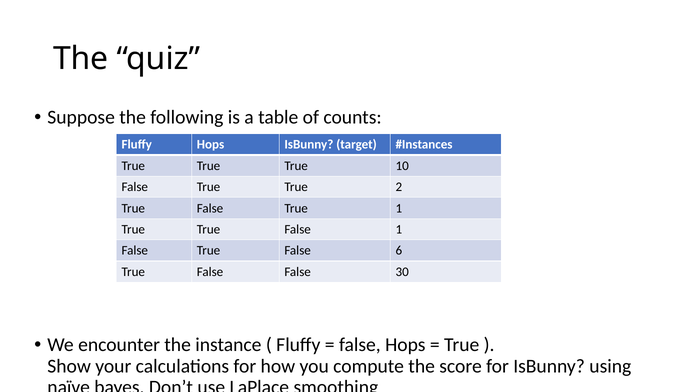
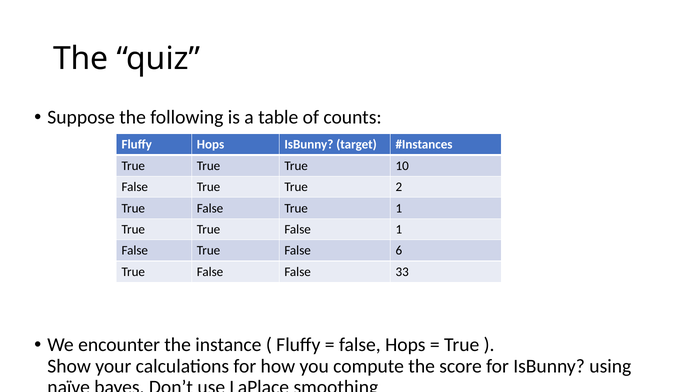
30: 30 -> 33 (402, 271)
